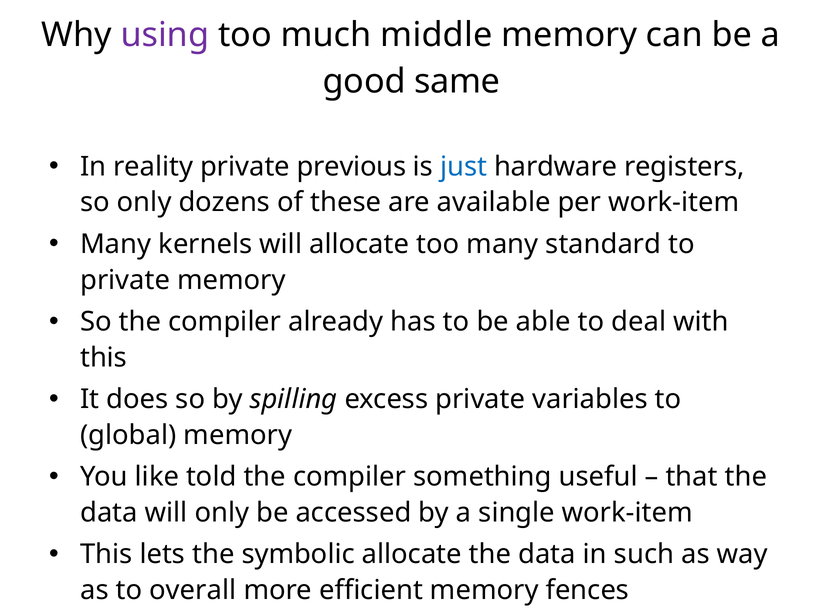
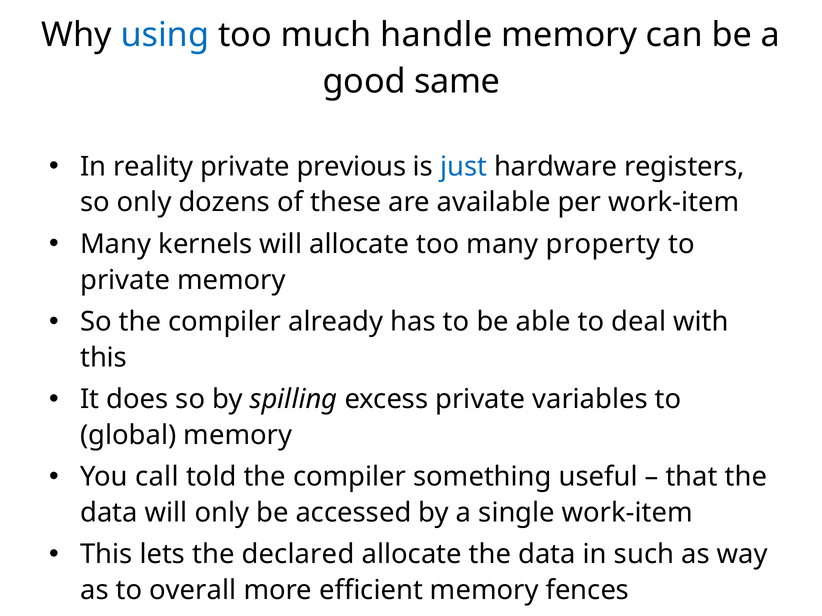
using colour: purple -> blue (165, 35)
middle: middle -> handle (436, 35)
standard: standard -> property (603, 244)
like: like -> call (157, 477)
symbolic: symbolic -> declared (298, 555)
